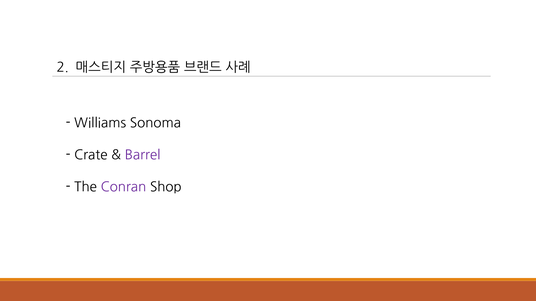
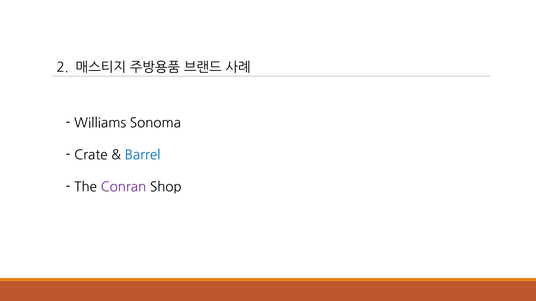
Barrel colour: purple -> blue (143, 155)
